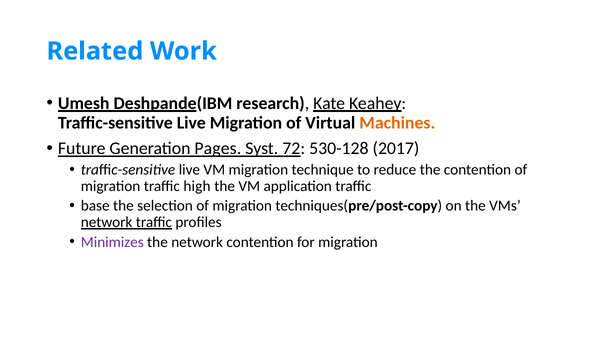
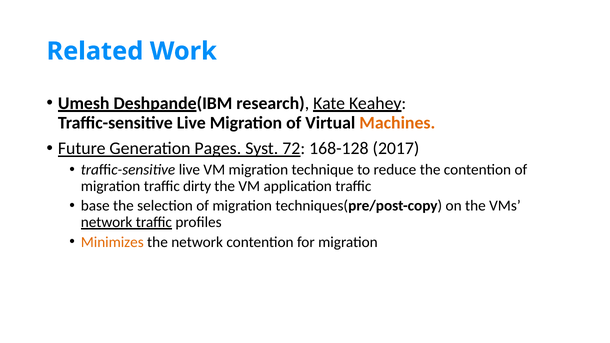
530-128: 530-128 -> 168-128 (339, 149)
high: high -> dirty (197, 186)
Minimizes colour: purple -> orange (112, 242)
